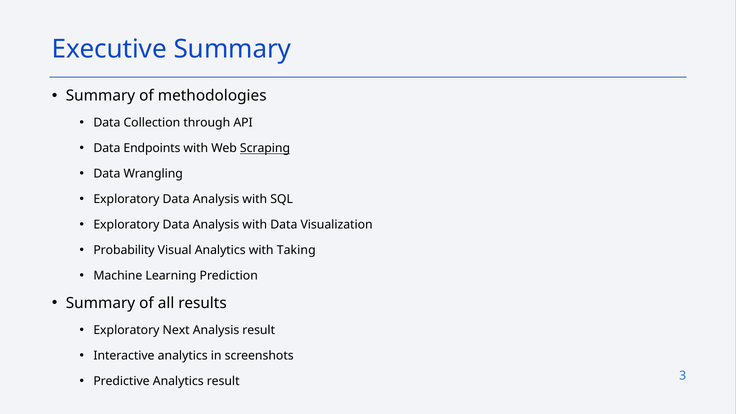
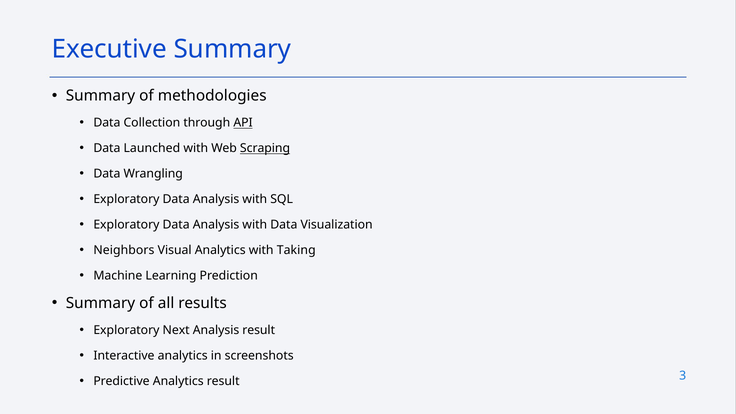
API underline: none -> present (243, 123)
Endpoints: Endpoints -> Launched (152, 148)
Probability: Probability -> Neighbors (124, 250)
